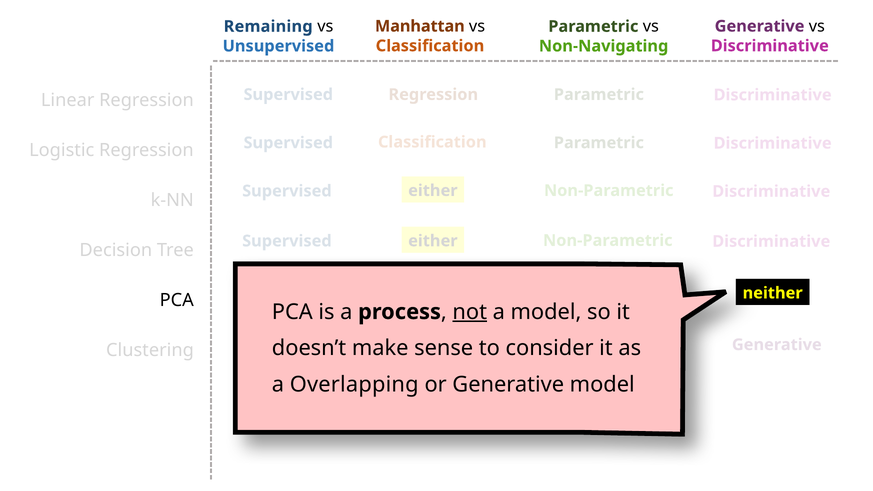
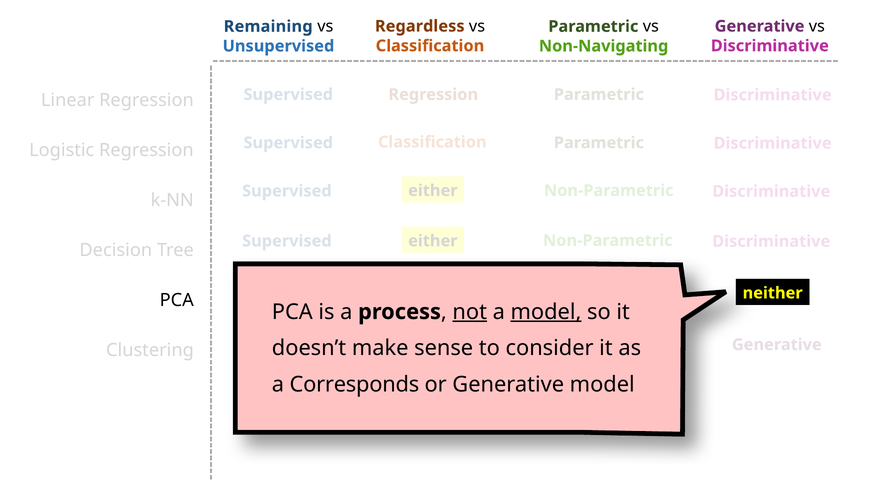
Manhattan: Manhattan -> Regardless (420, 26)
model underline: none -> present (546, 312)
Overlapping: Overlapping -> Corresponds (354, 385)
